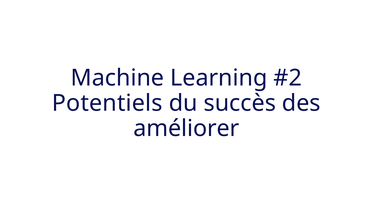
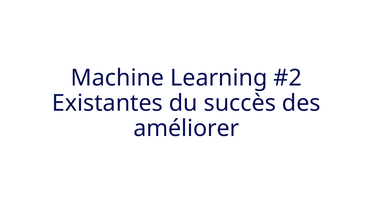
Potentiels: Potentiels -> Existantes (107, 103)
